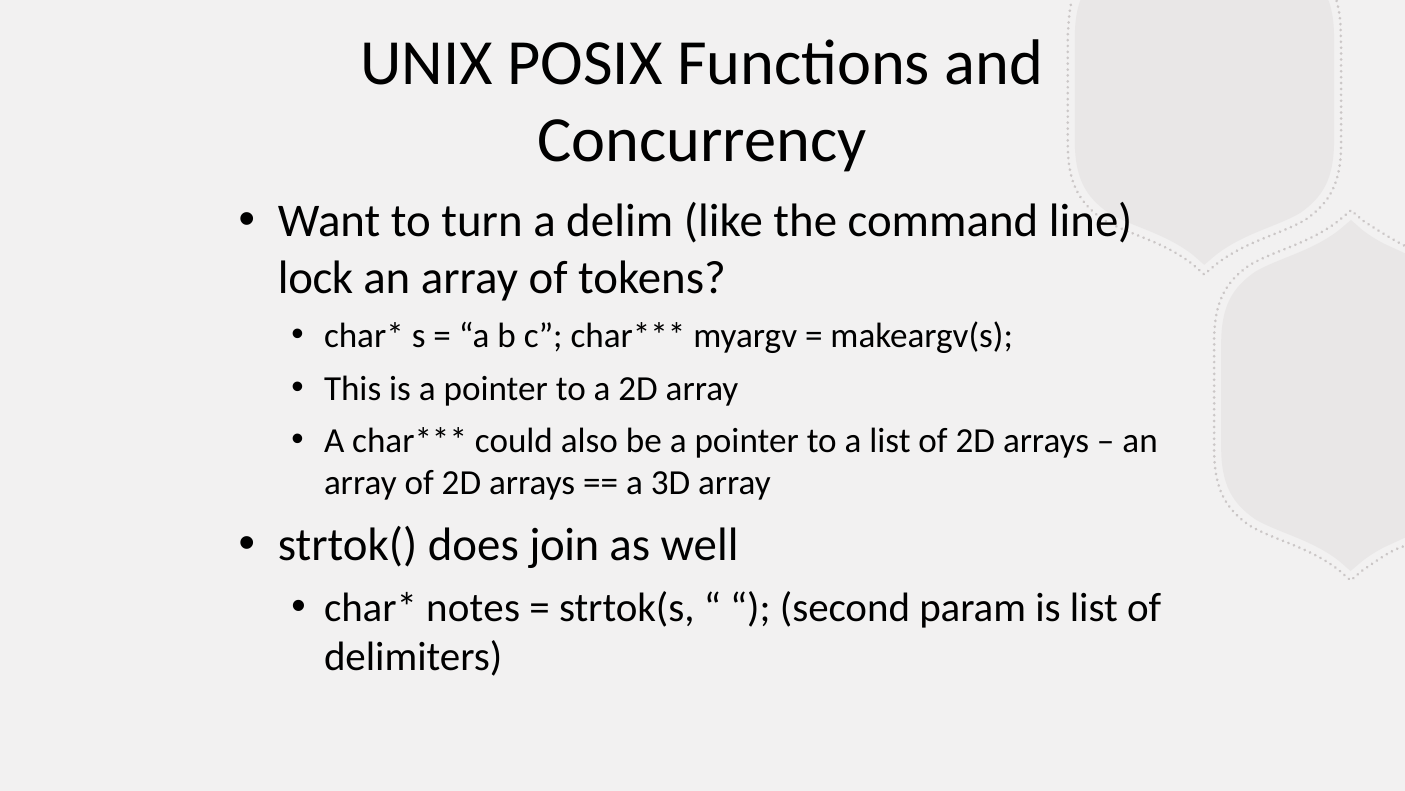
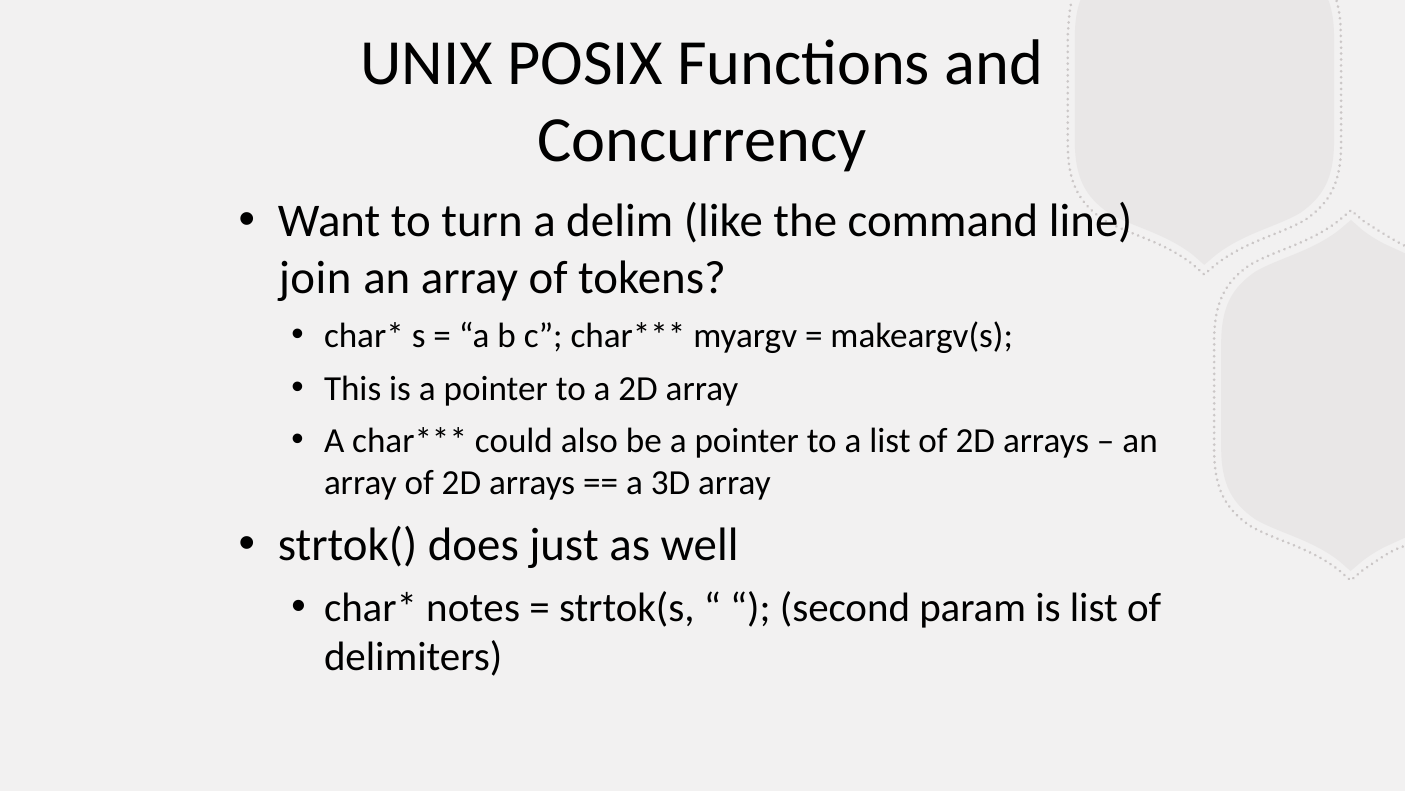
lock: lock -> join (315, 277)
join: join -> just (564, 545)
